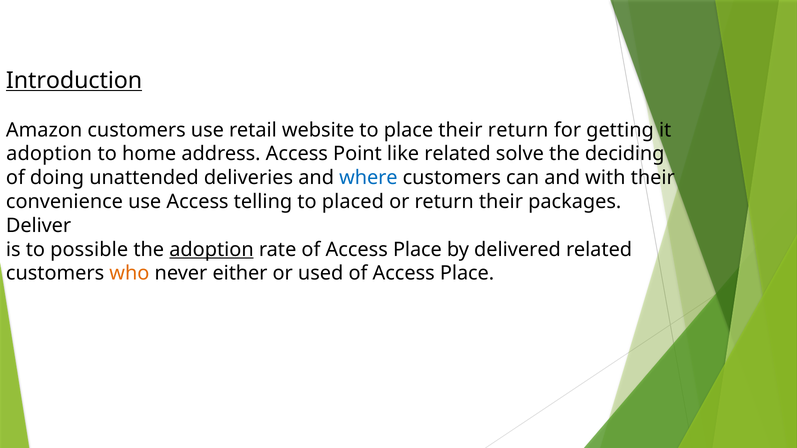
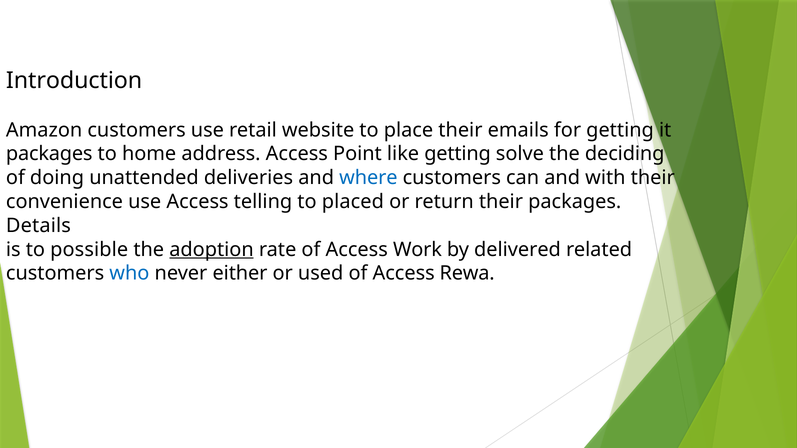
Introduction underline: present -> none (74, 81)
their return: return -> emails (518, 130)
adoption: adoption -> packages (49, 154)
like related: related -> getting (458, 154)
Deliver: Deliver -> Details (38, 226)
rate of Access Place: Place -> Work (417, 250)
who colour: orange -> blue (129, 274)
used of Access Place: Place -> Rewa (467, 274)
